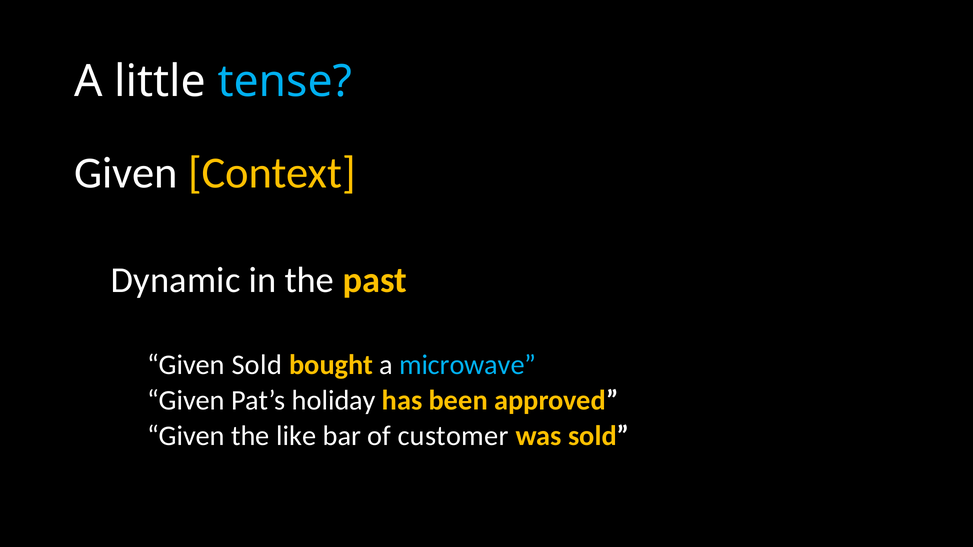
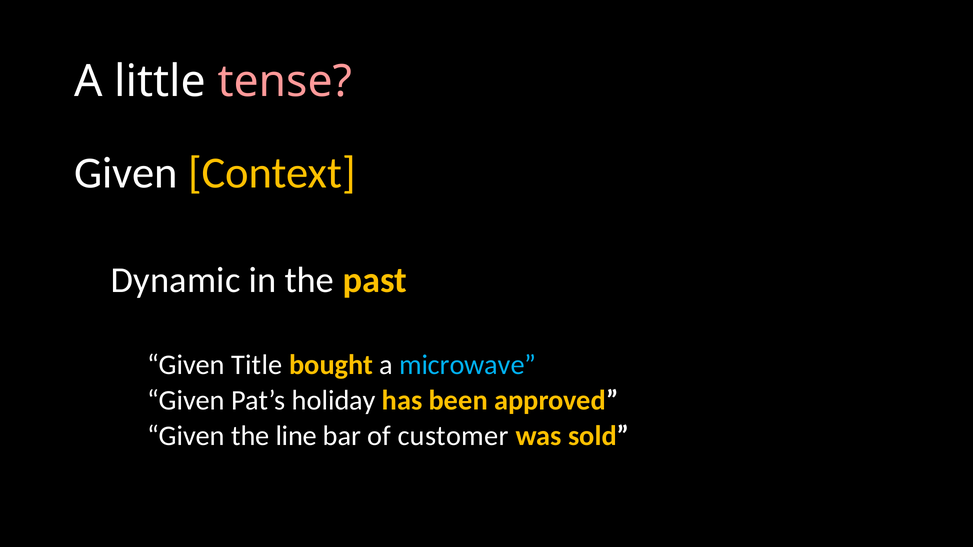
tense colour: light blue -> pink (285, 82)
Given Sold: Sold -> Title (257, 365)
like: like -> line (296, 436)
